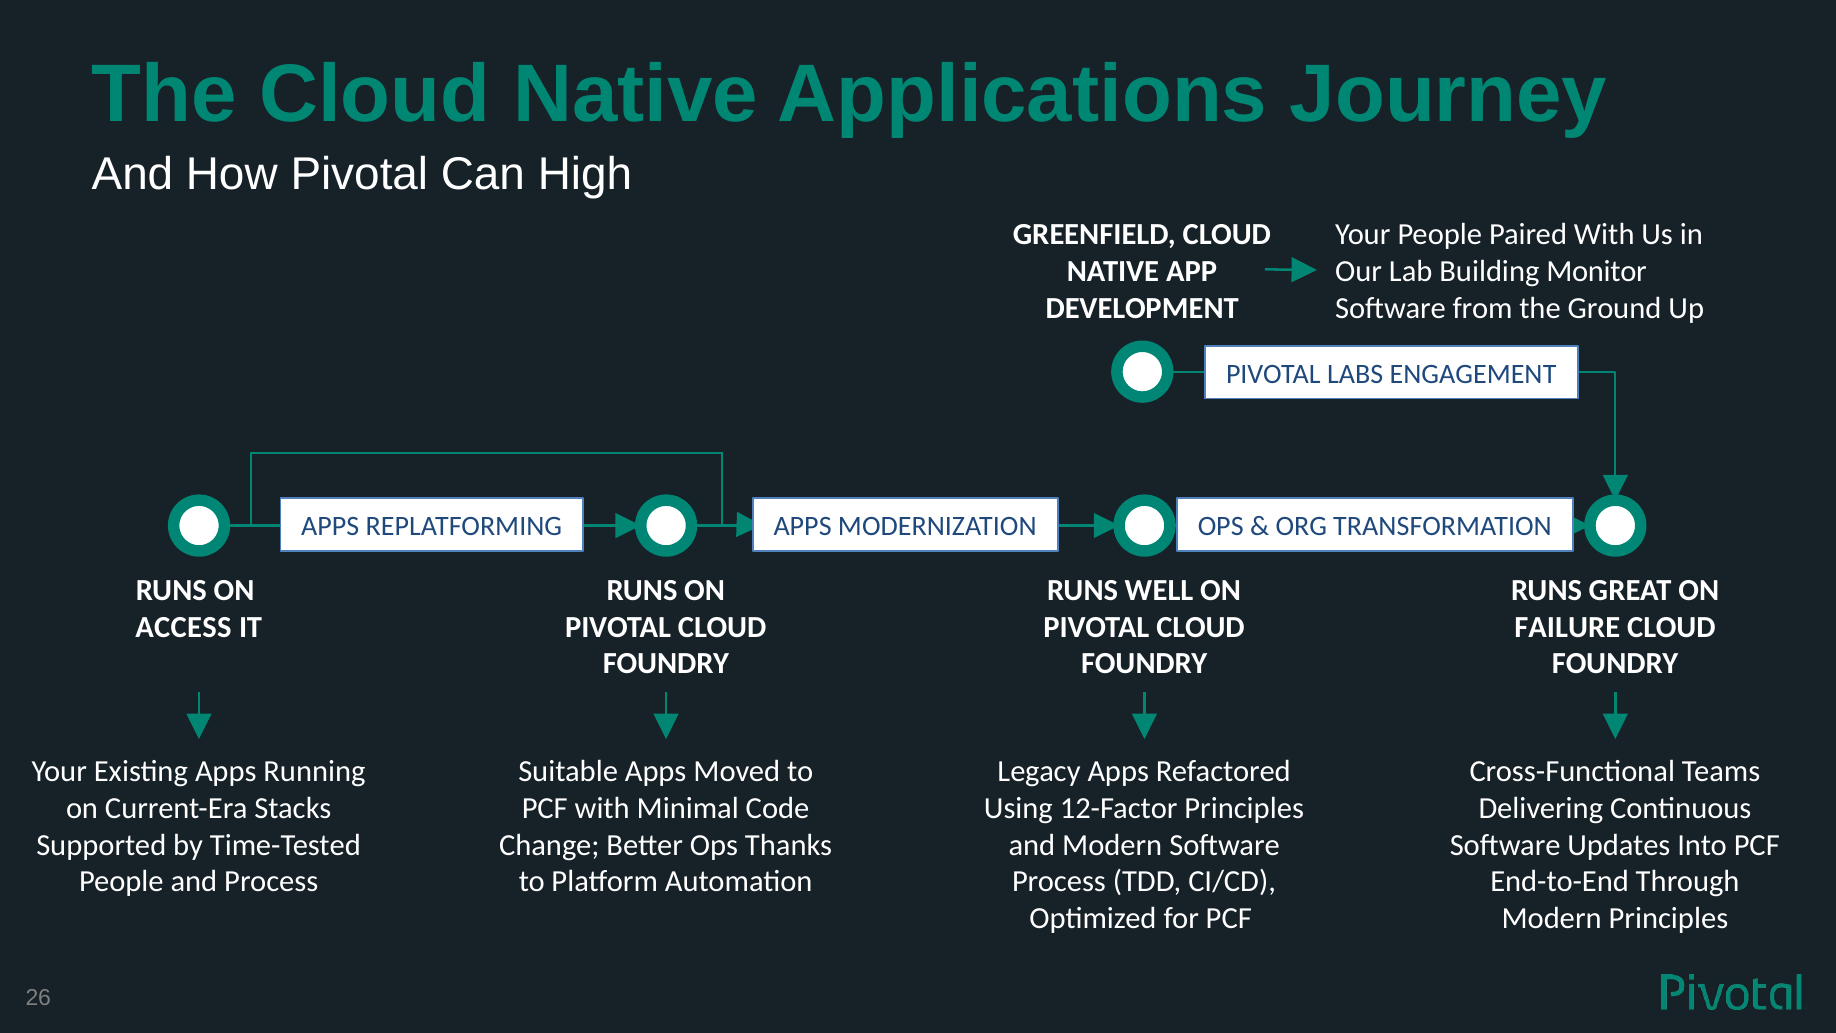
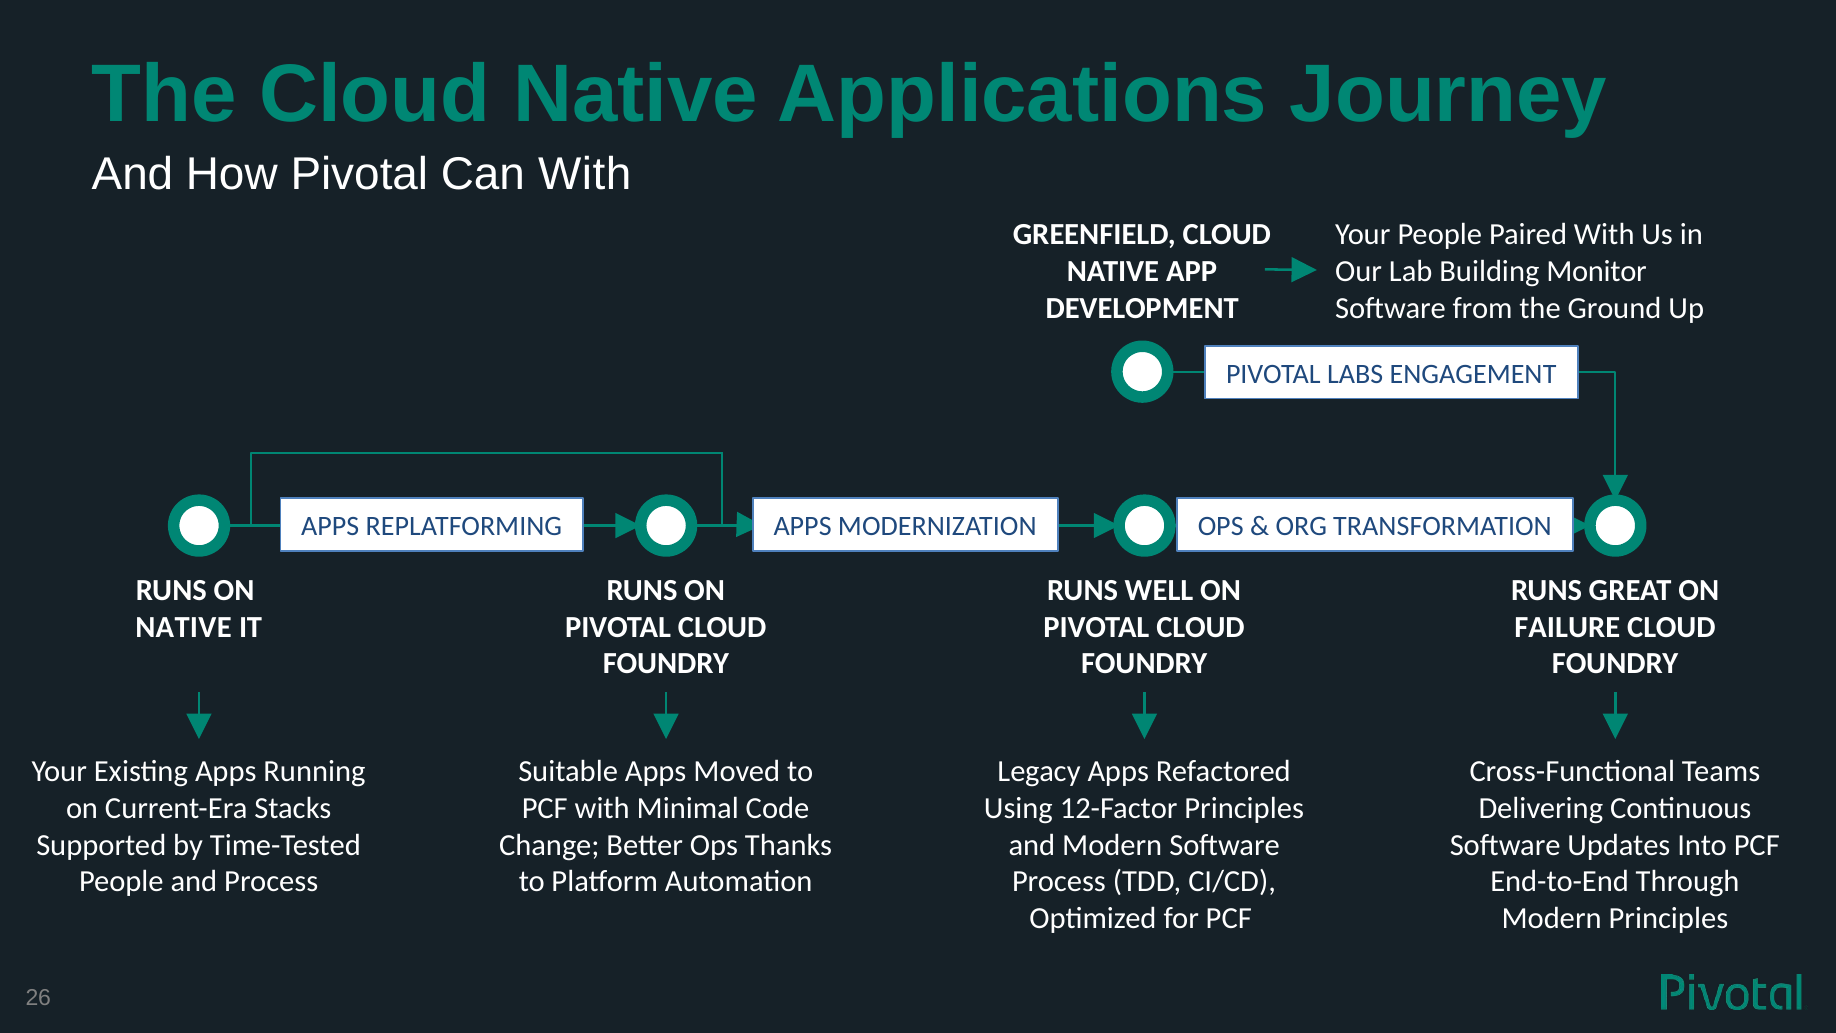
Can High: High -> With (585, 174)
ACCESS: ACCESS -> NATIVE (183, 627)
